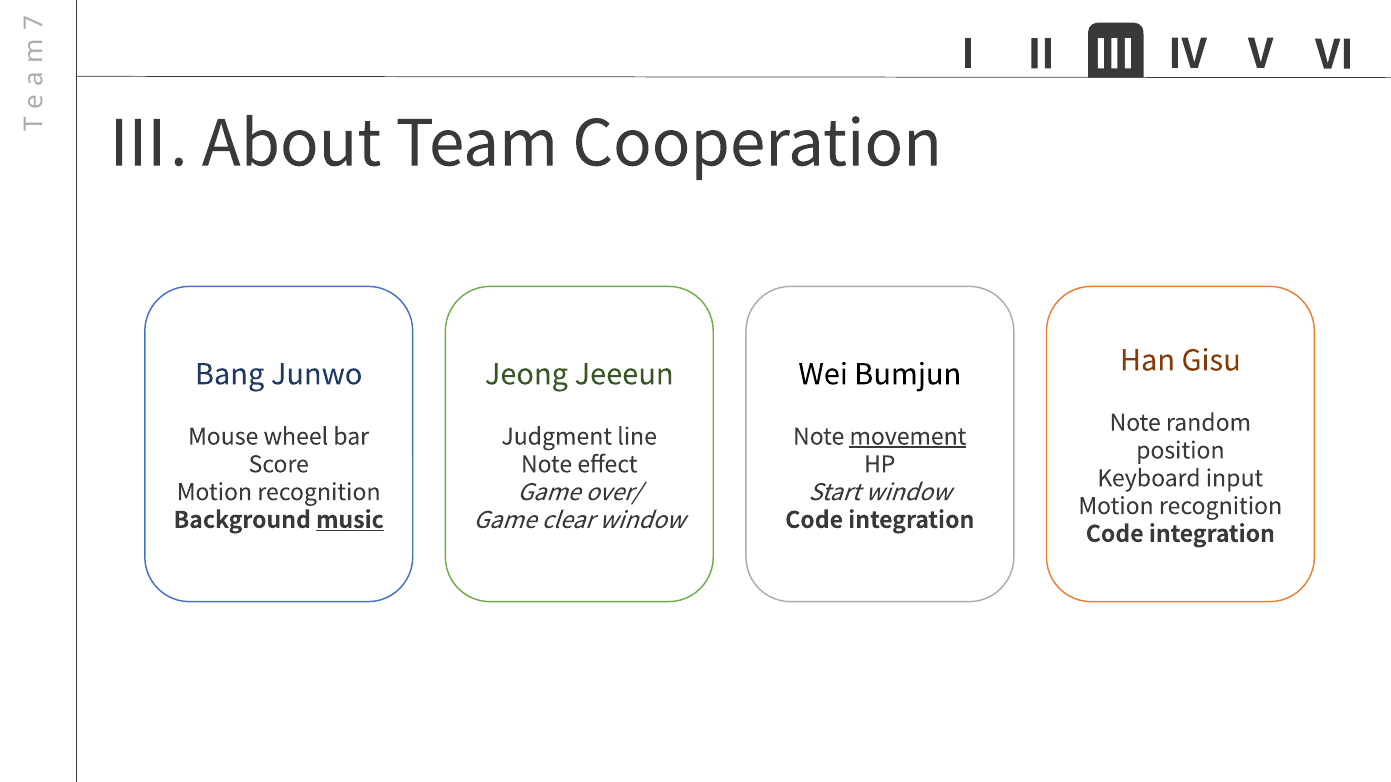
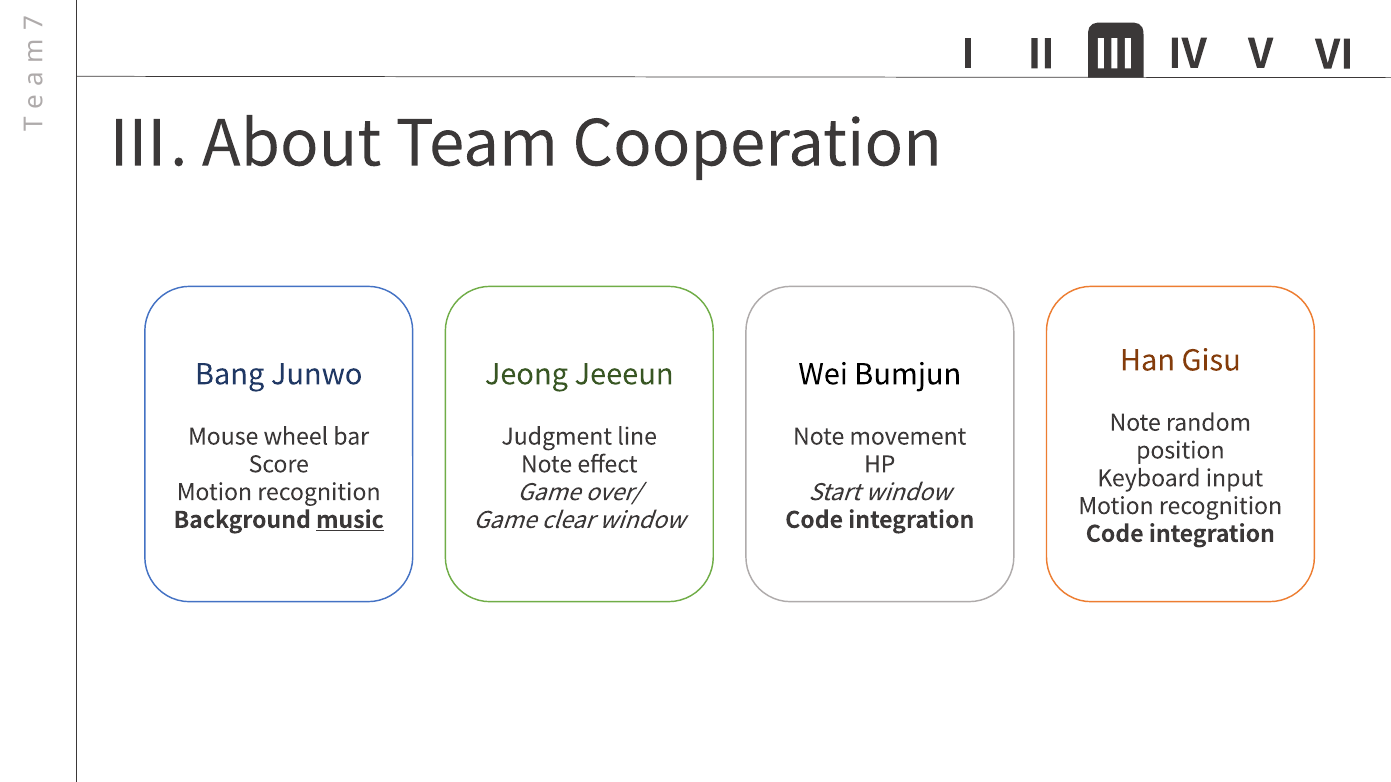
movement underline: present -> none (908, 437)
